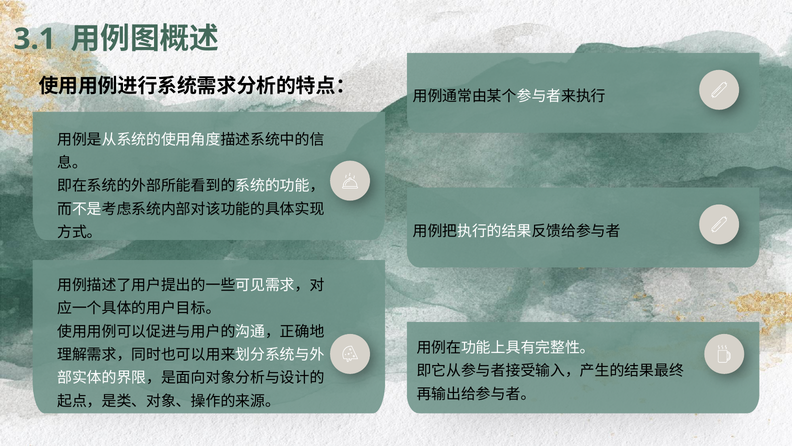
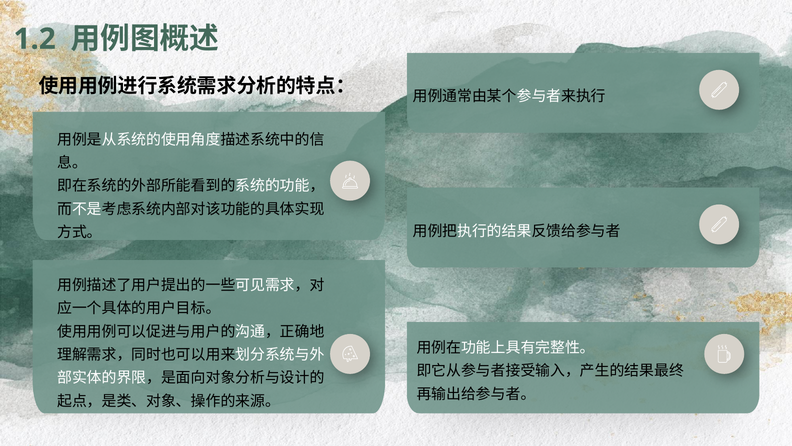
3.1: 3.1 -> 1.2 (35, 39)
